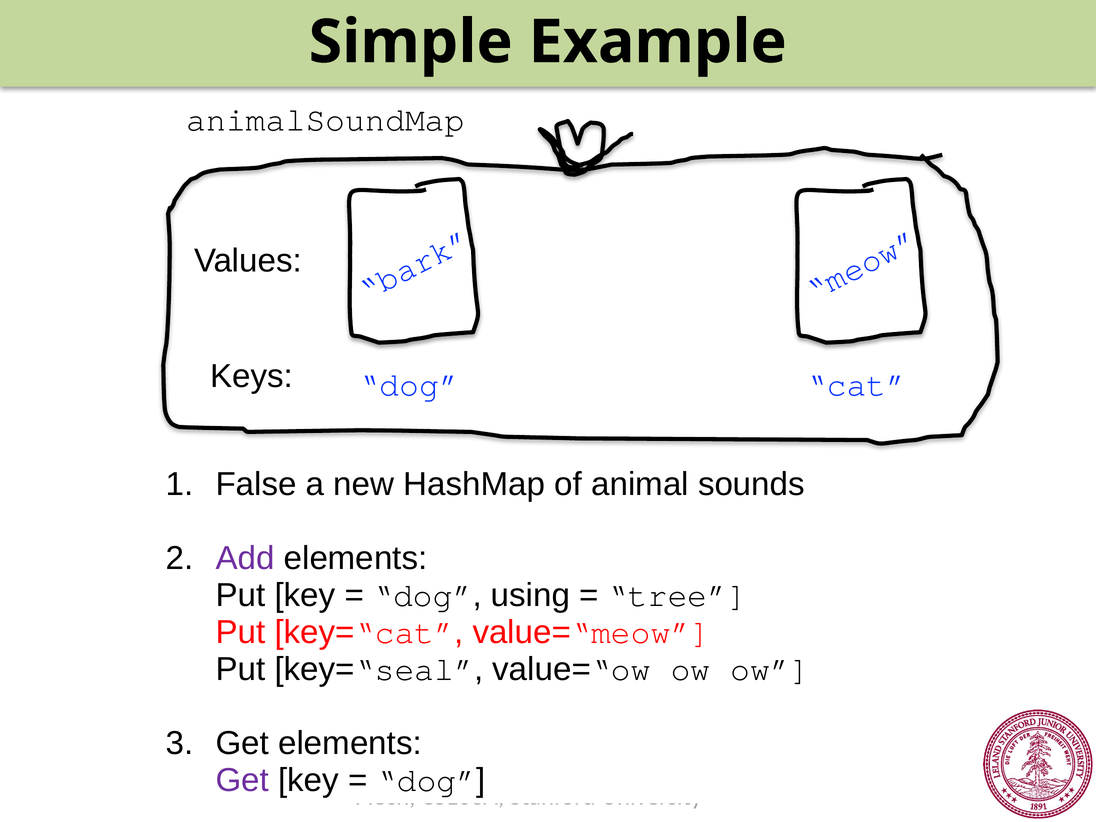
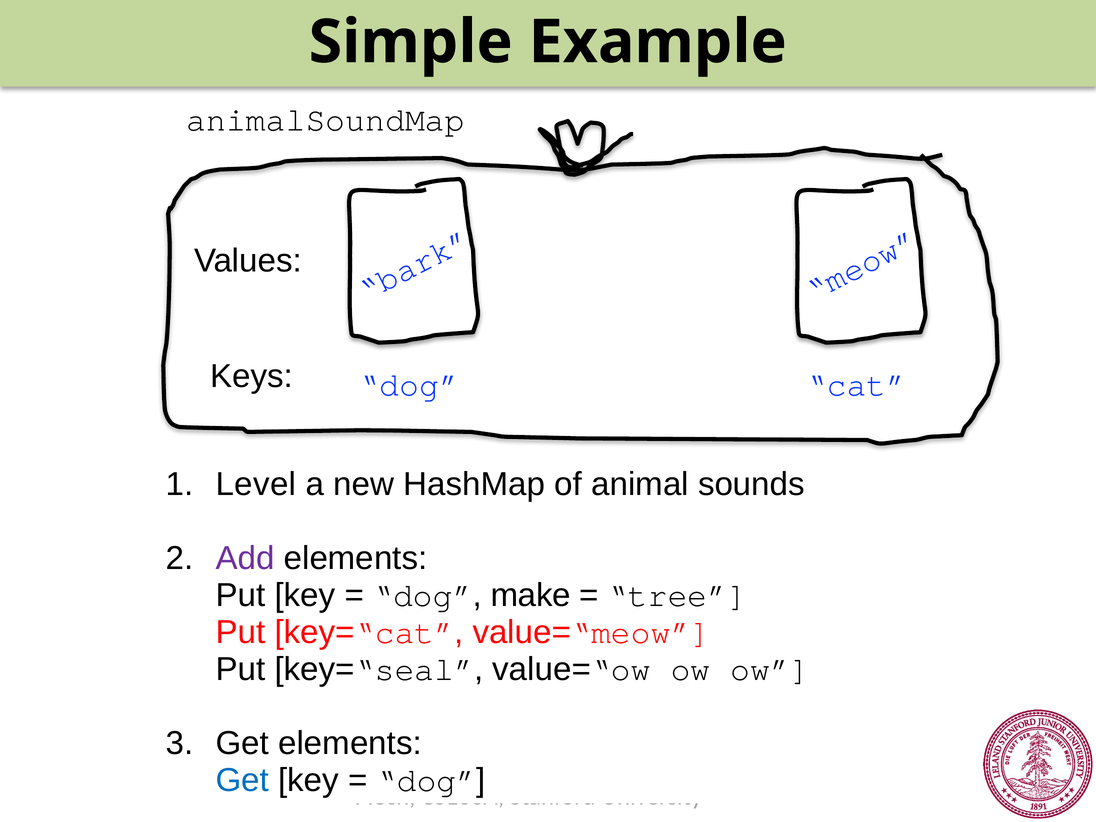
False: False -> Level (256, 484)
using: using -> make (531, 595)
Get colour: purple -> blue (242, 780)
